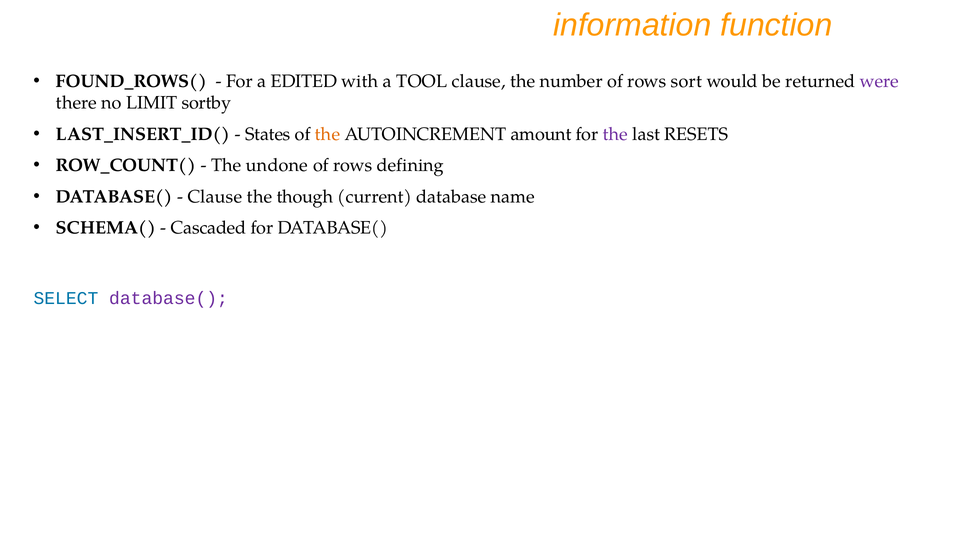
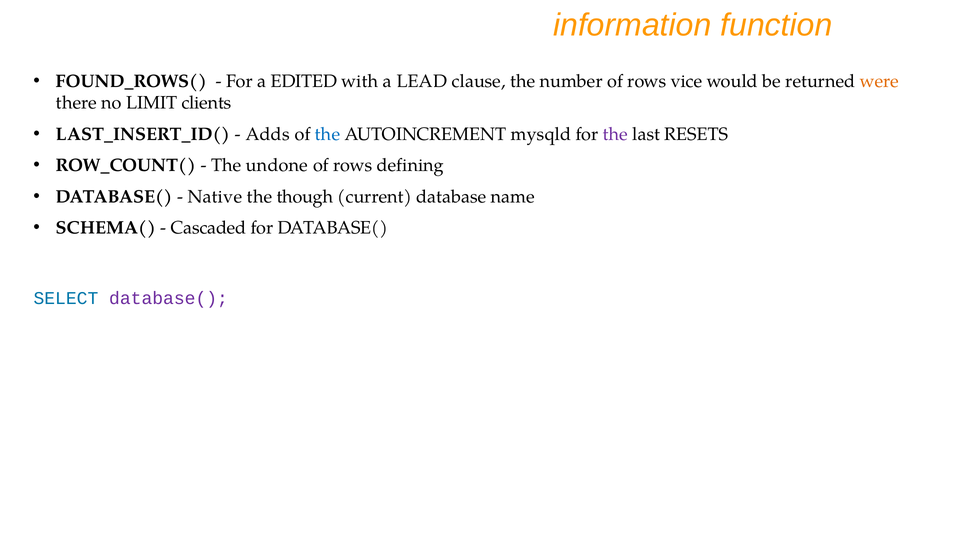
TOOL: TOOL -> LEAD (422, 81)
sort: sort -> vice (687, 81)
were colour: purple -> orange (879, 81)
sortby: sortby -> clients (206, 103)
States: States -> Adds (268, 134)
the colour: orange -> blue (328, 134)
amount: amount -> mysqld (541, 134)
Clause: Clause -> Native (215, 197)
